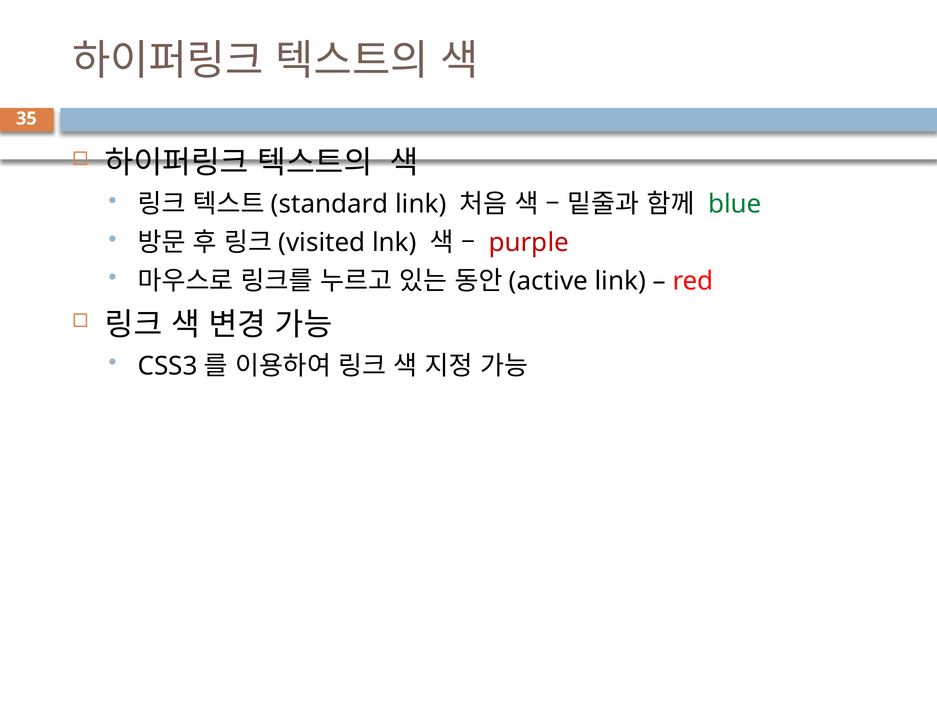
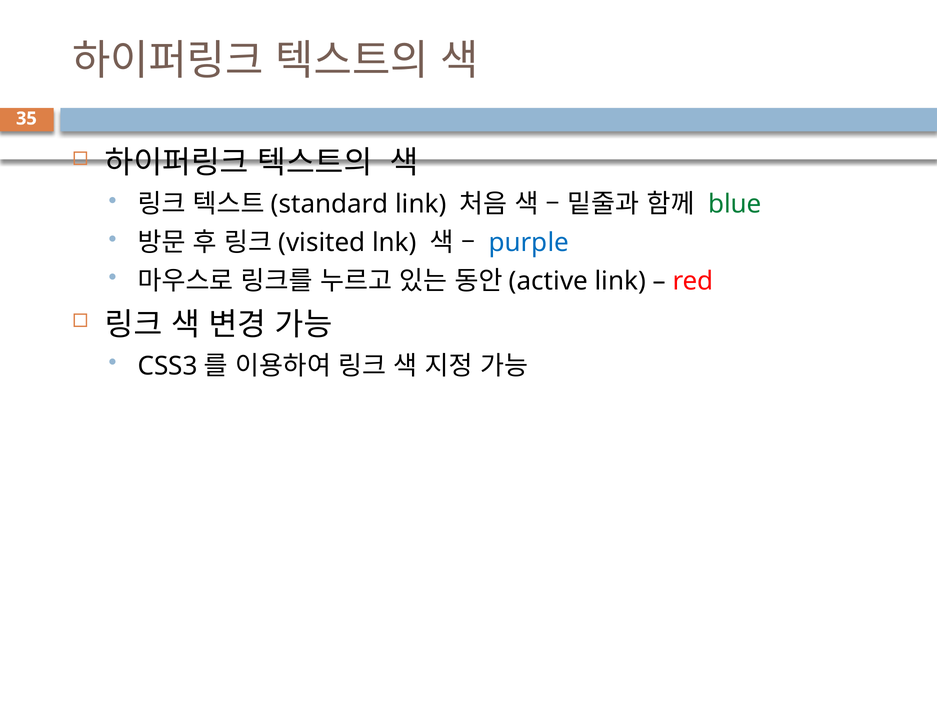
purple colour: red -> blue (529, 242)
